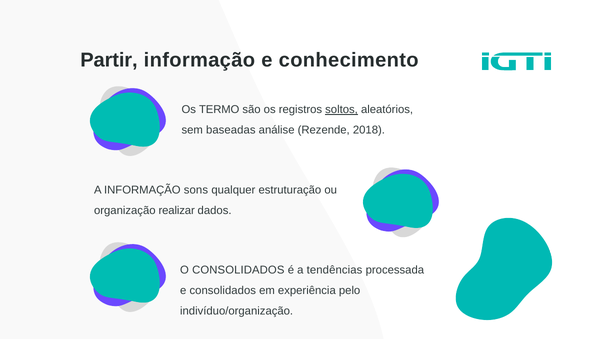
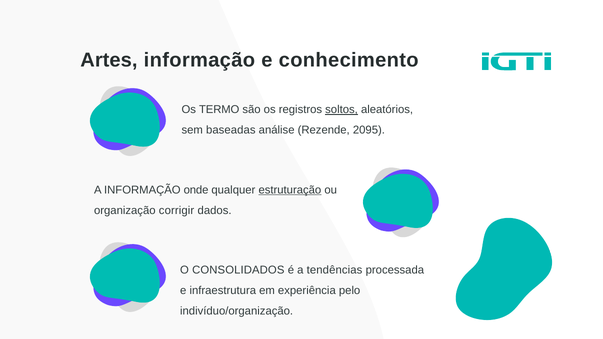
Partir: Partir -> Artes (109, 60)
2018: 2018 -> 2095 (369, 130)
sons: sons -> onde (196, 190)
estruturação underline: none -> present (290, 190)
realizar: realizar -> corrigir (177, 210)
e consolidados: consolidados -> infraestrutura (223, 291)
